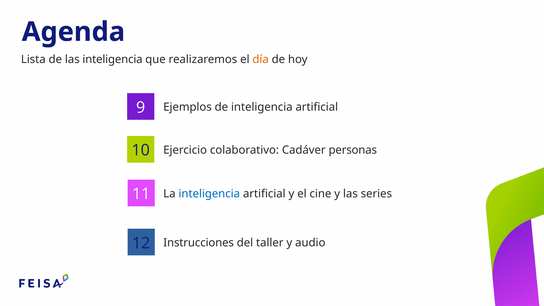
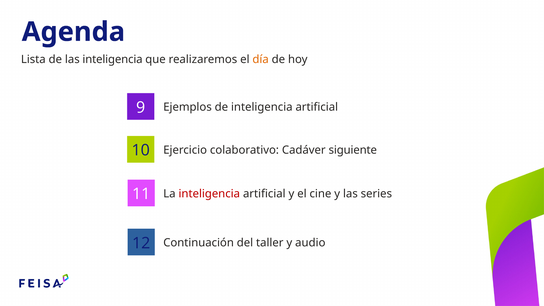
personas: personas -> siguiente (353, 150)
inteligencia colour: blue -> red (209, 194)
Instrucciones: Instrucciones -> Continuación (199, 243)
